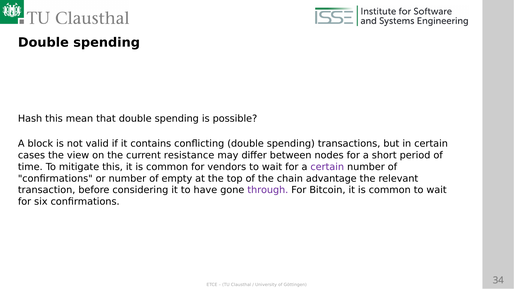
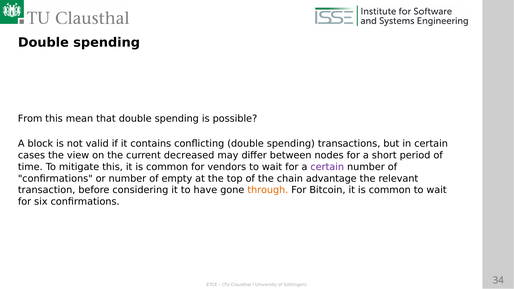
Hash: Hash -> From (30, 119)
resistance: resistance -> decreased (189, 155)
through colour: purple -> orange (268, 190)
